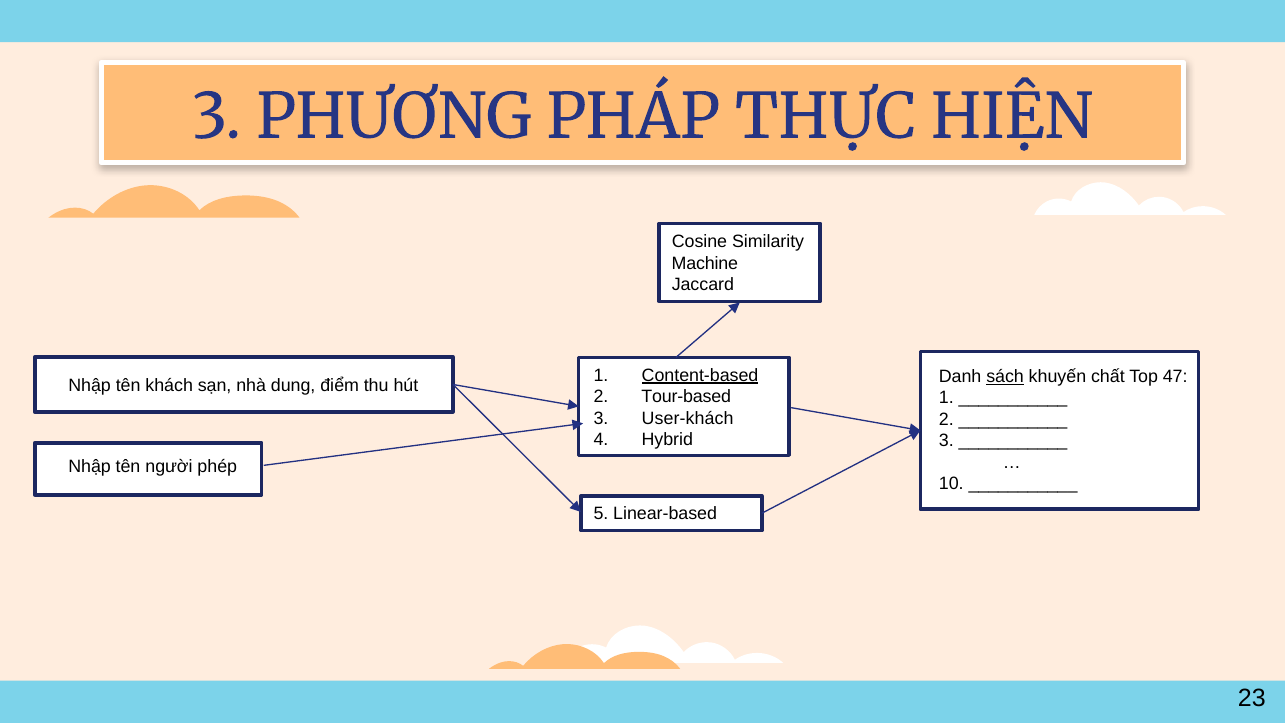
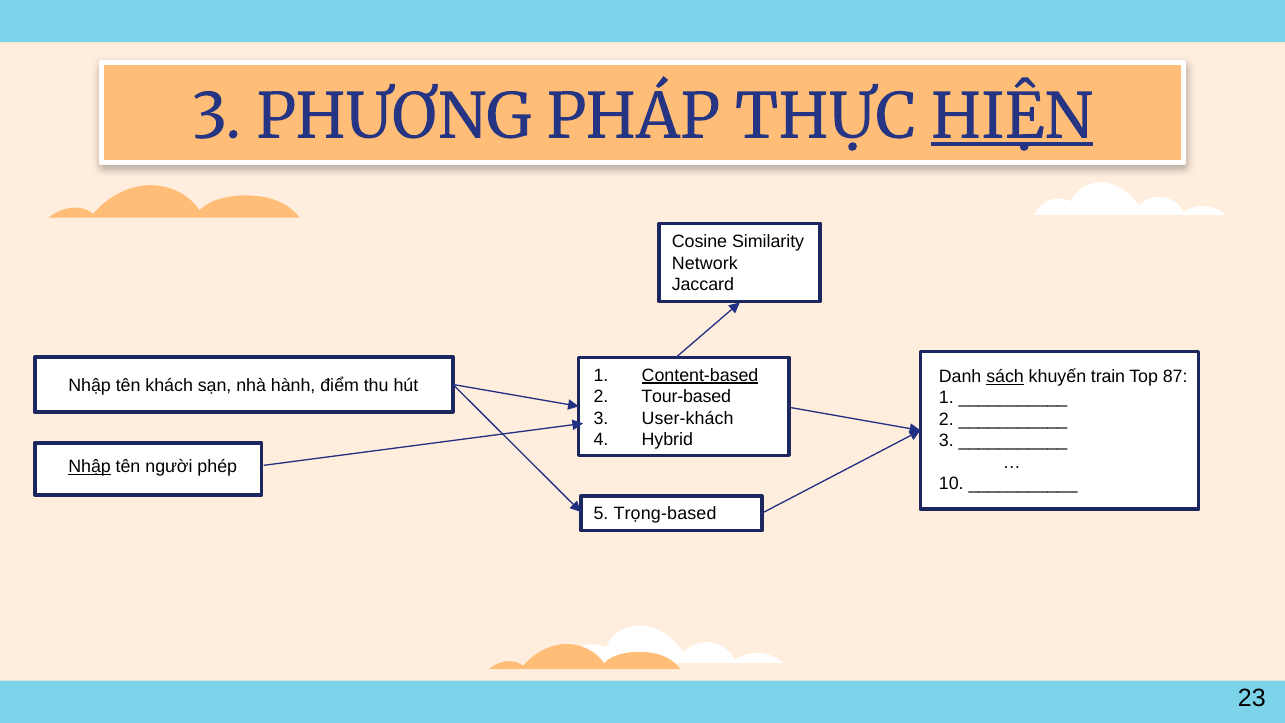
HIỆN underline: none -> present (1012, 117)
Machine: Machine -> Network (705, 263)
chất: chất -> train (1108, 376)
47: 47 -> 87 (1175, 376)
dung: dung -> hành (293, 386)
Nhập underline: none -> present (90, 466)
Linear-based: Linear-based -> Trọng-based (665, 513)
